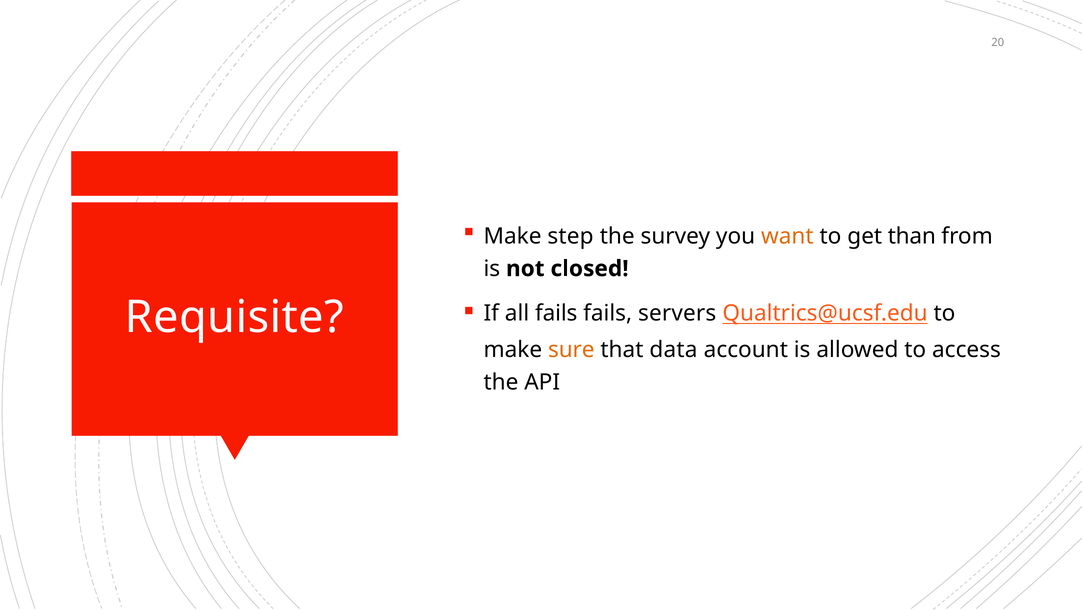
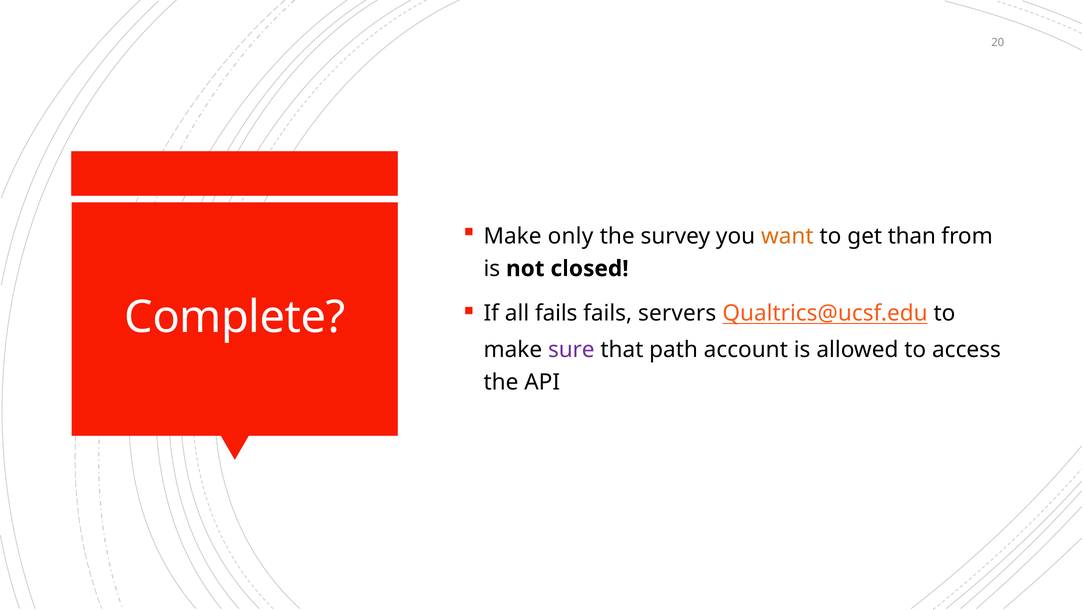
step: step -> only (570, 236)
Requisite: Requisite -> Complete (235, 317)
sure colour: orange -> purple (571, 349)
data: data -> path (674, 349)
